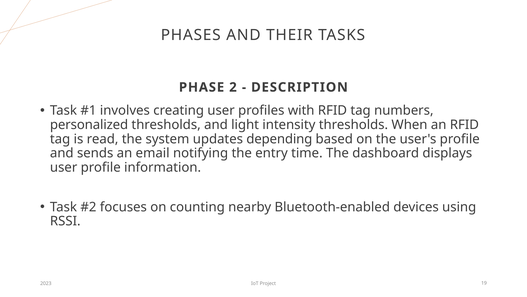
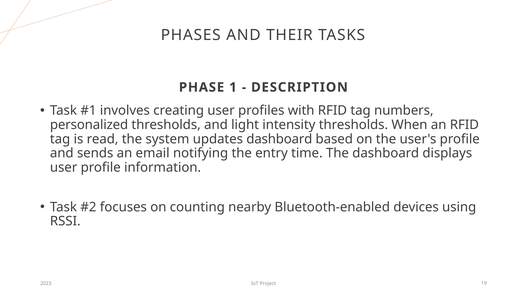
2: 2 -> 1 (233, 87)
updates depending: depending -> dashboard (279, 139)
